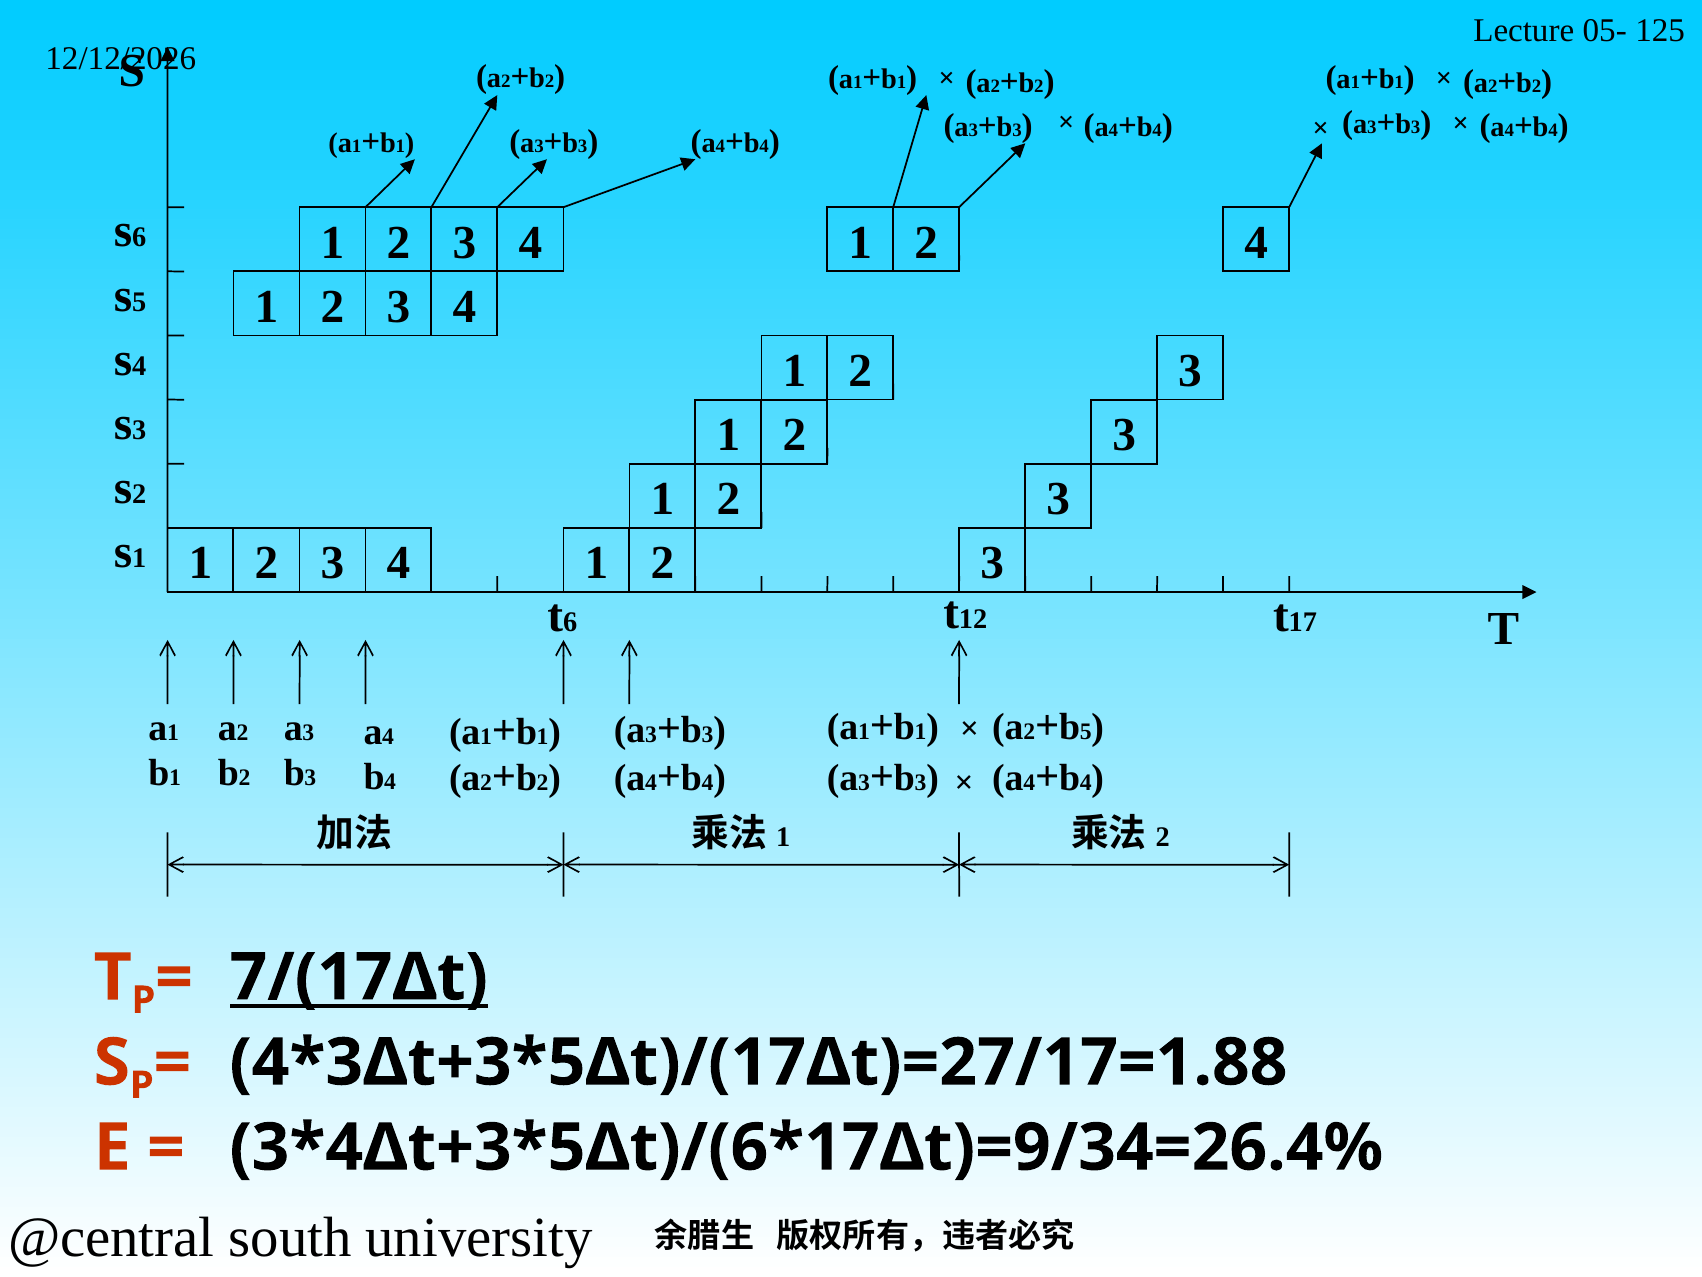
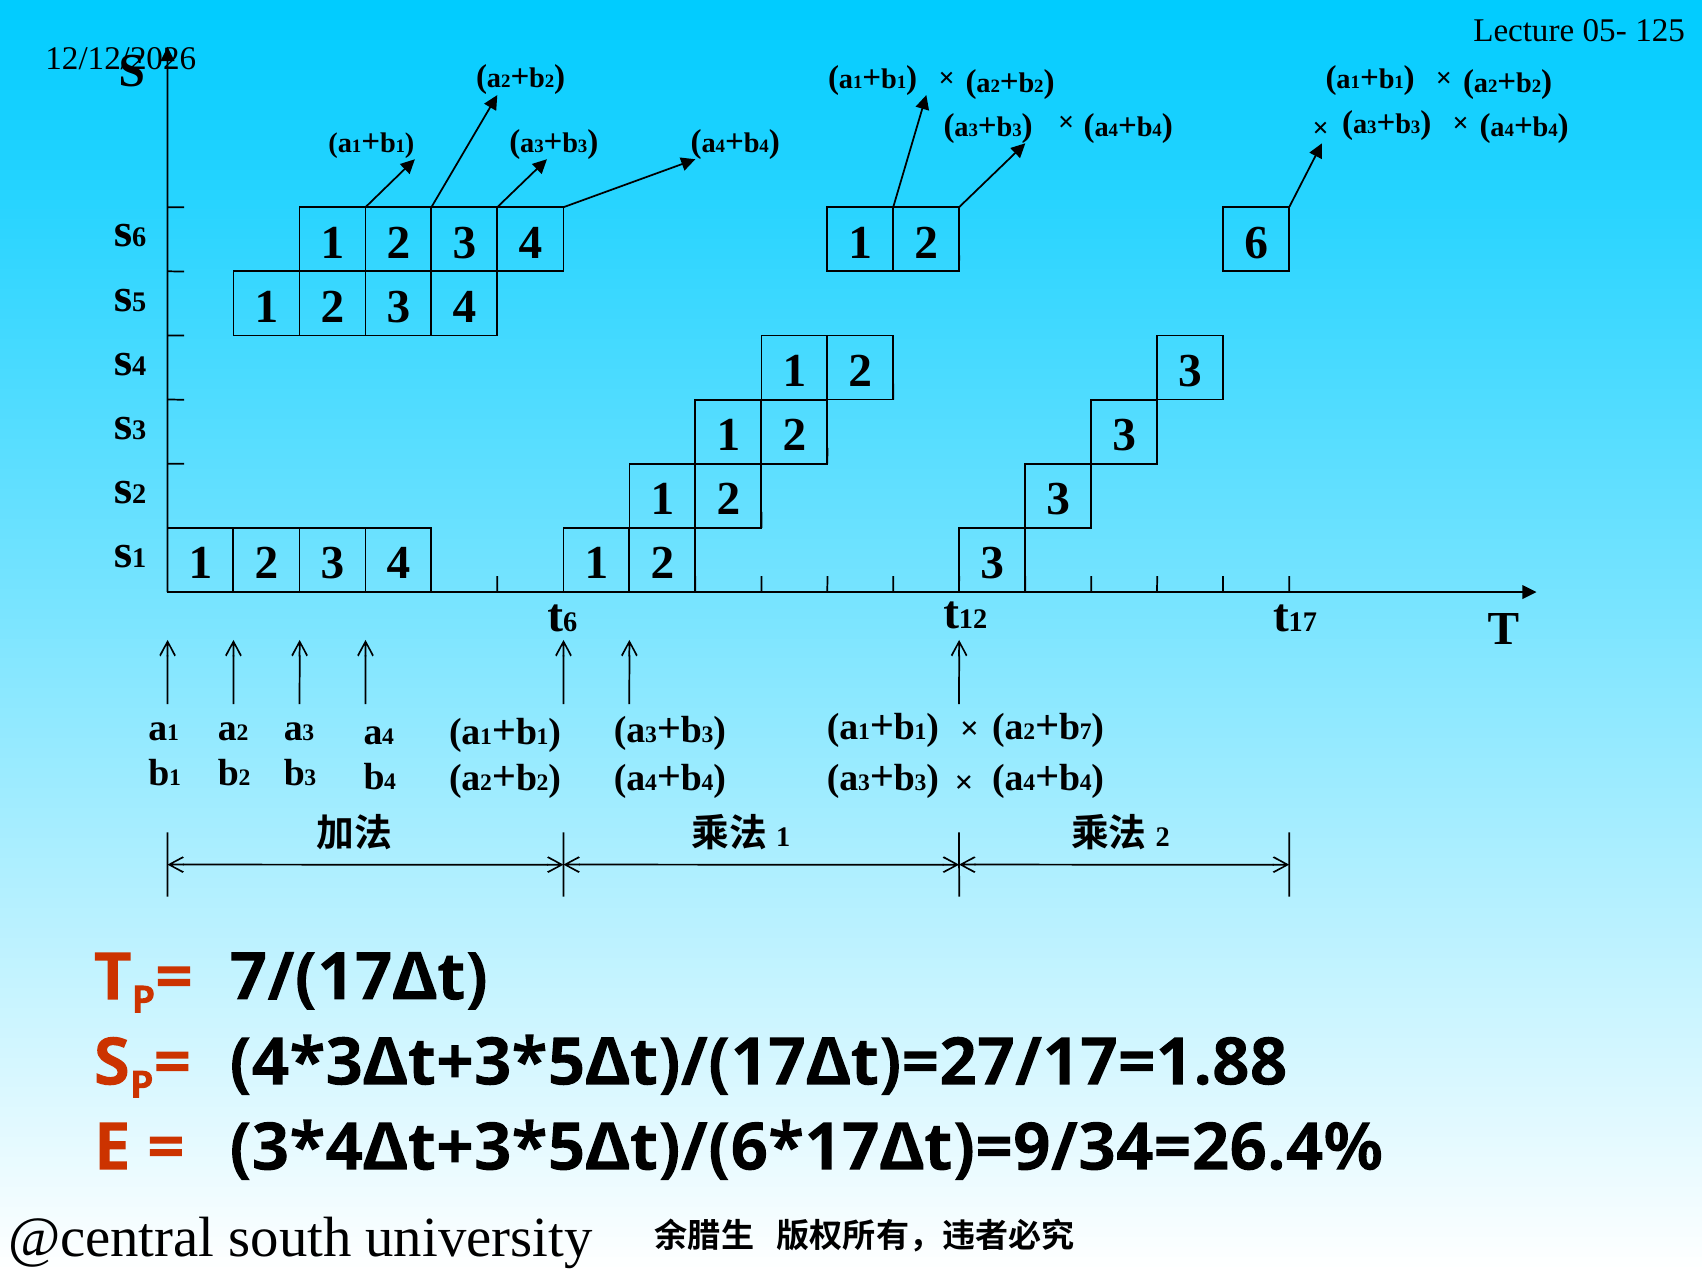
1 4: 4 -> 6 (1256, 243)
5: 5 -> 7 (1086, 731)
7/(17Δt underline: present -> none (359, 977)
